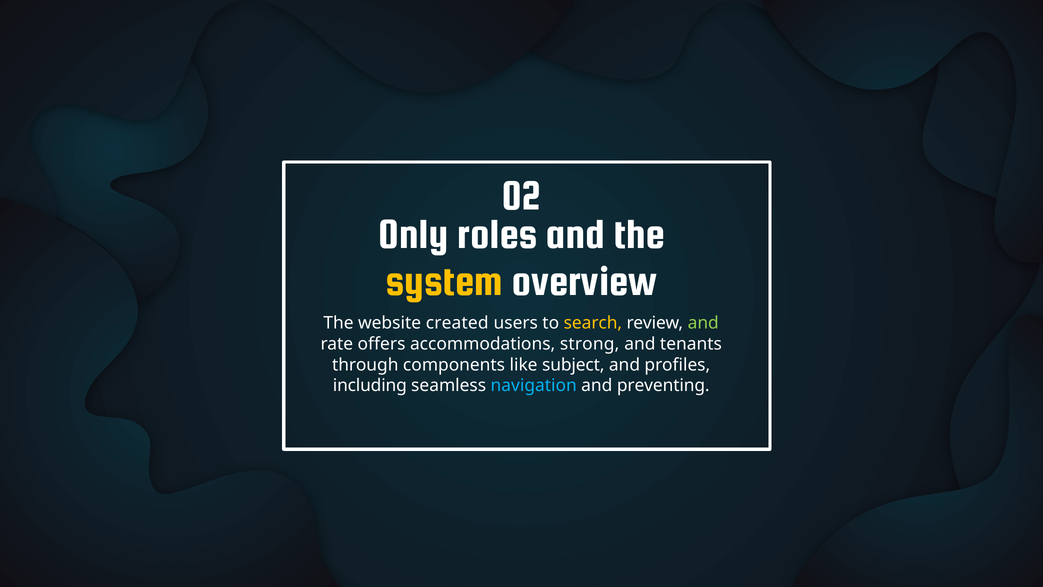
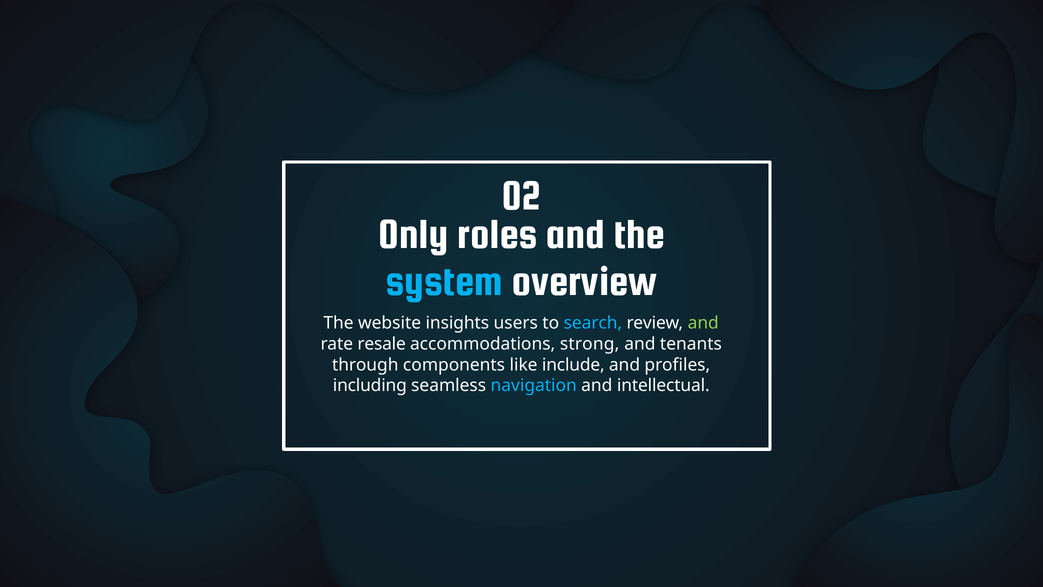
system colour: yellow -> light blue (444, 281)
created: created -> insights (457, 323)
search colour: yellow -> light blue (593, 323)
offers: offers -> resale (382, 344)
subject: subject -> include (573, 365)
preventing: preventing -> intellectual (663, 386)
